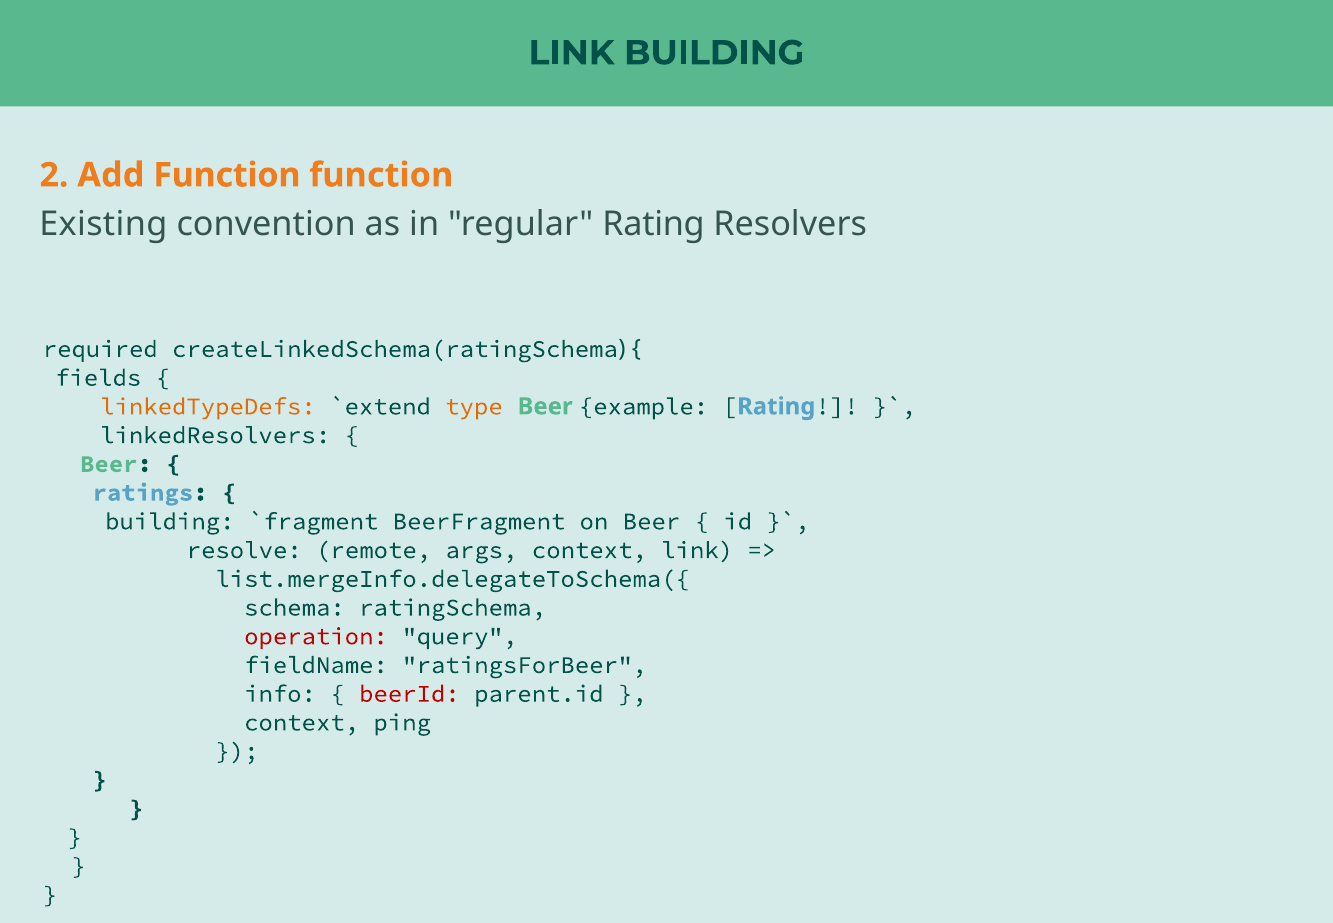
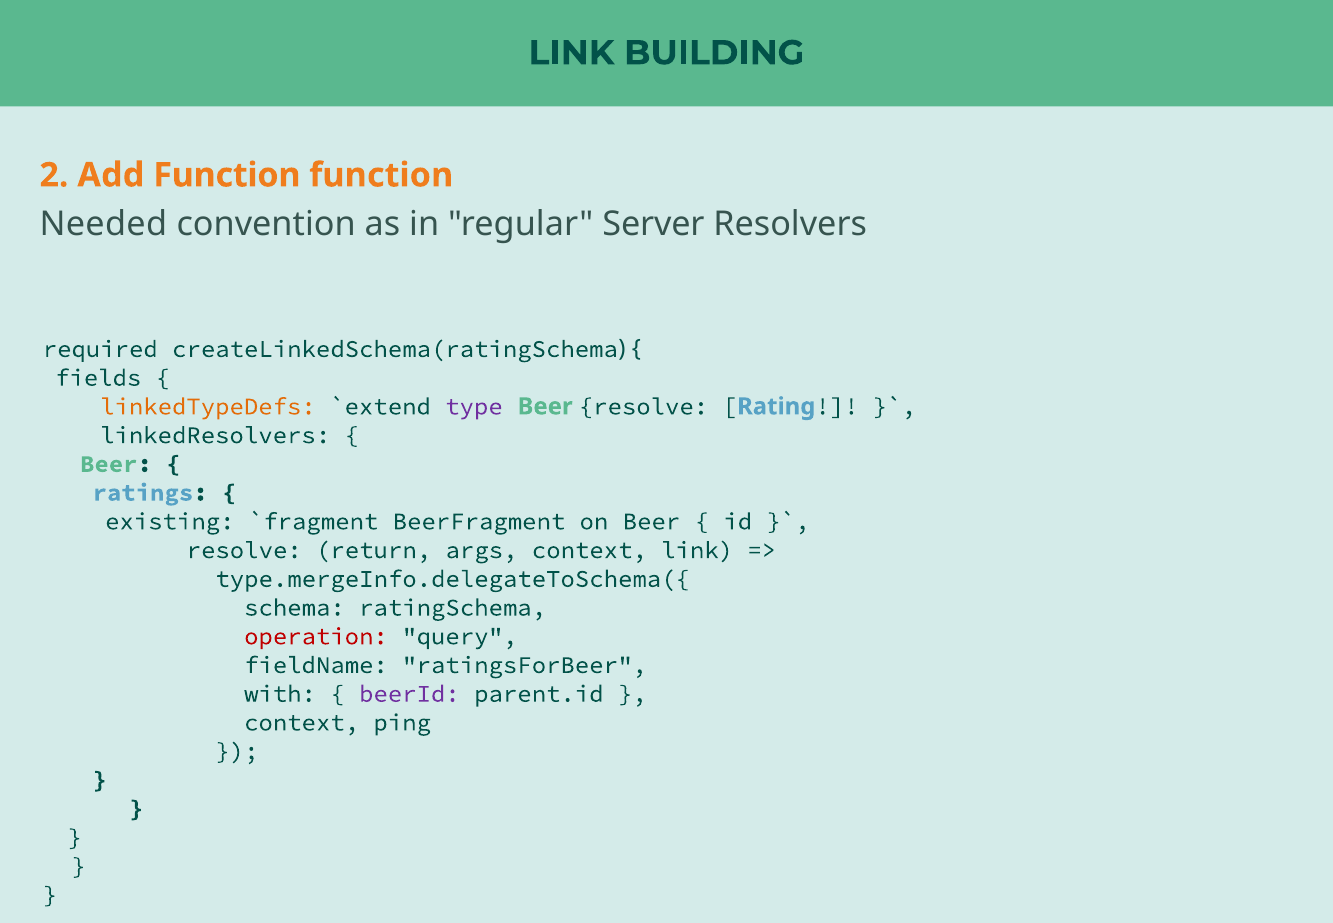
Existing: Existing -> Needed (103, 224)
regular Rating: Rating -> Server (654, 224)
type colour: orange -> purple (474, 406)
Beer example: example -> resolve (643, 406)
building: building -> existing (170, 521)
remote: remote -> return (374, 550)
list.mergeInfo.delegateToSchema({: list.mergeInfo.delegateToSchema({ -> type.mergeInfo.delegateToSchema({ (453, 579)
info: info -> with (280, 694)
beerId colour: red -> purple (409, 694)
